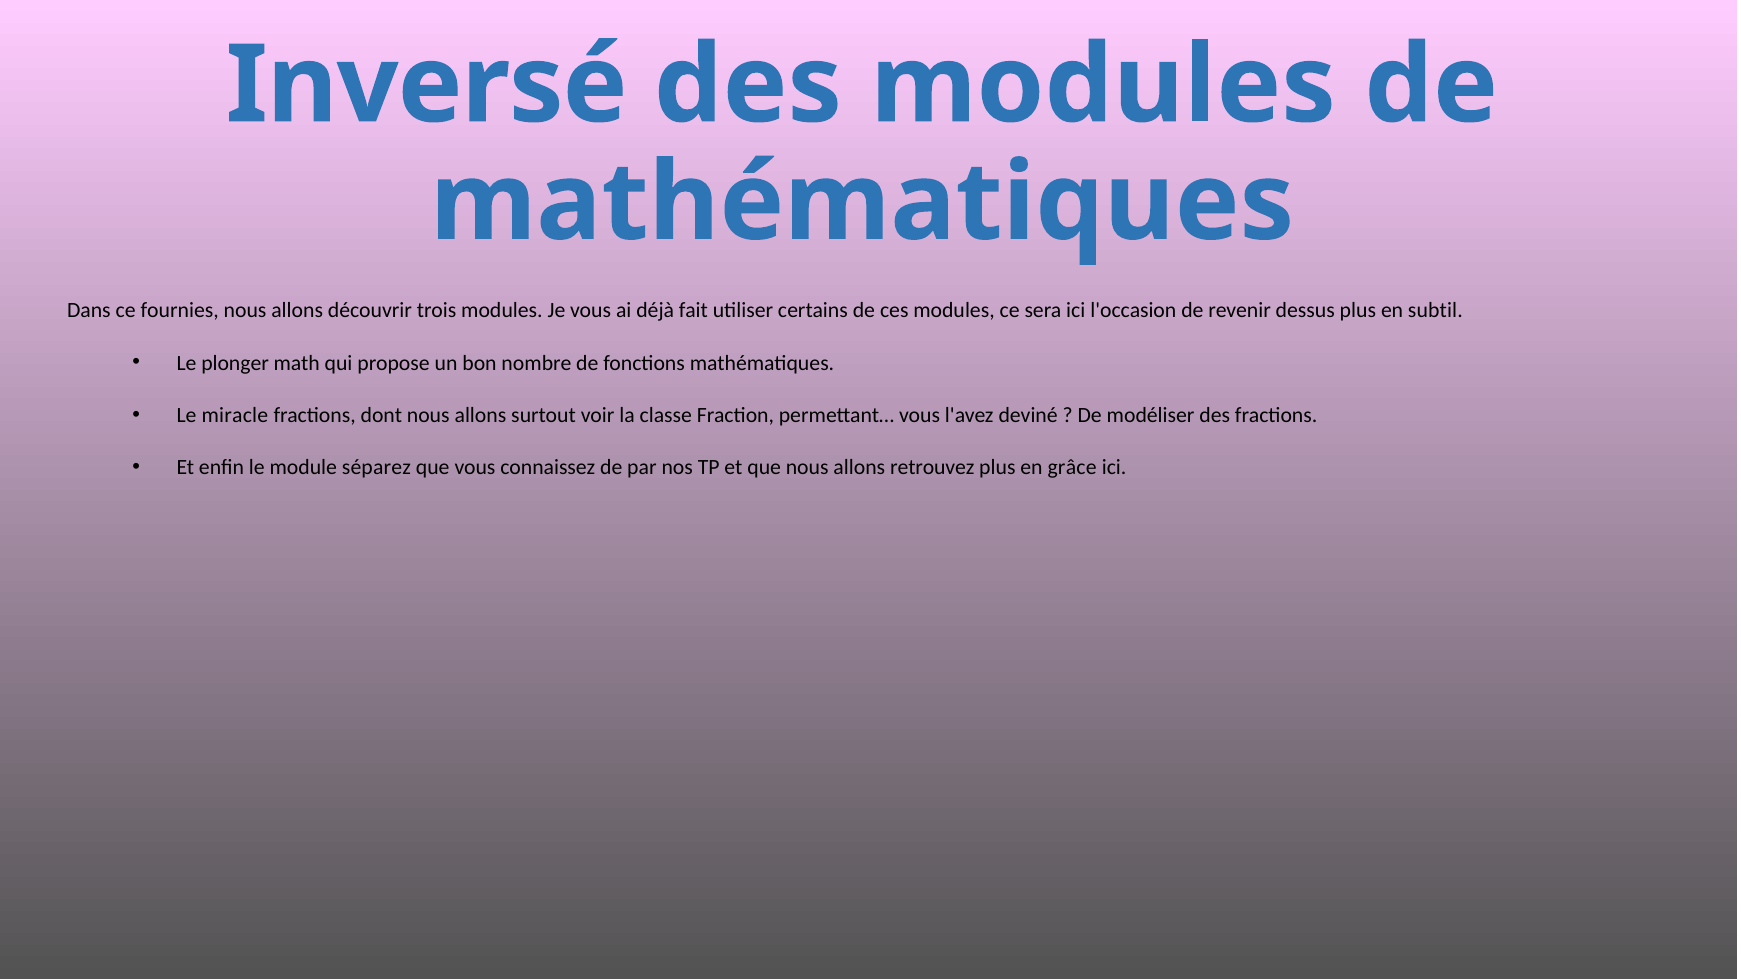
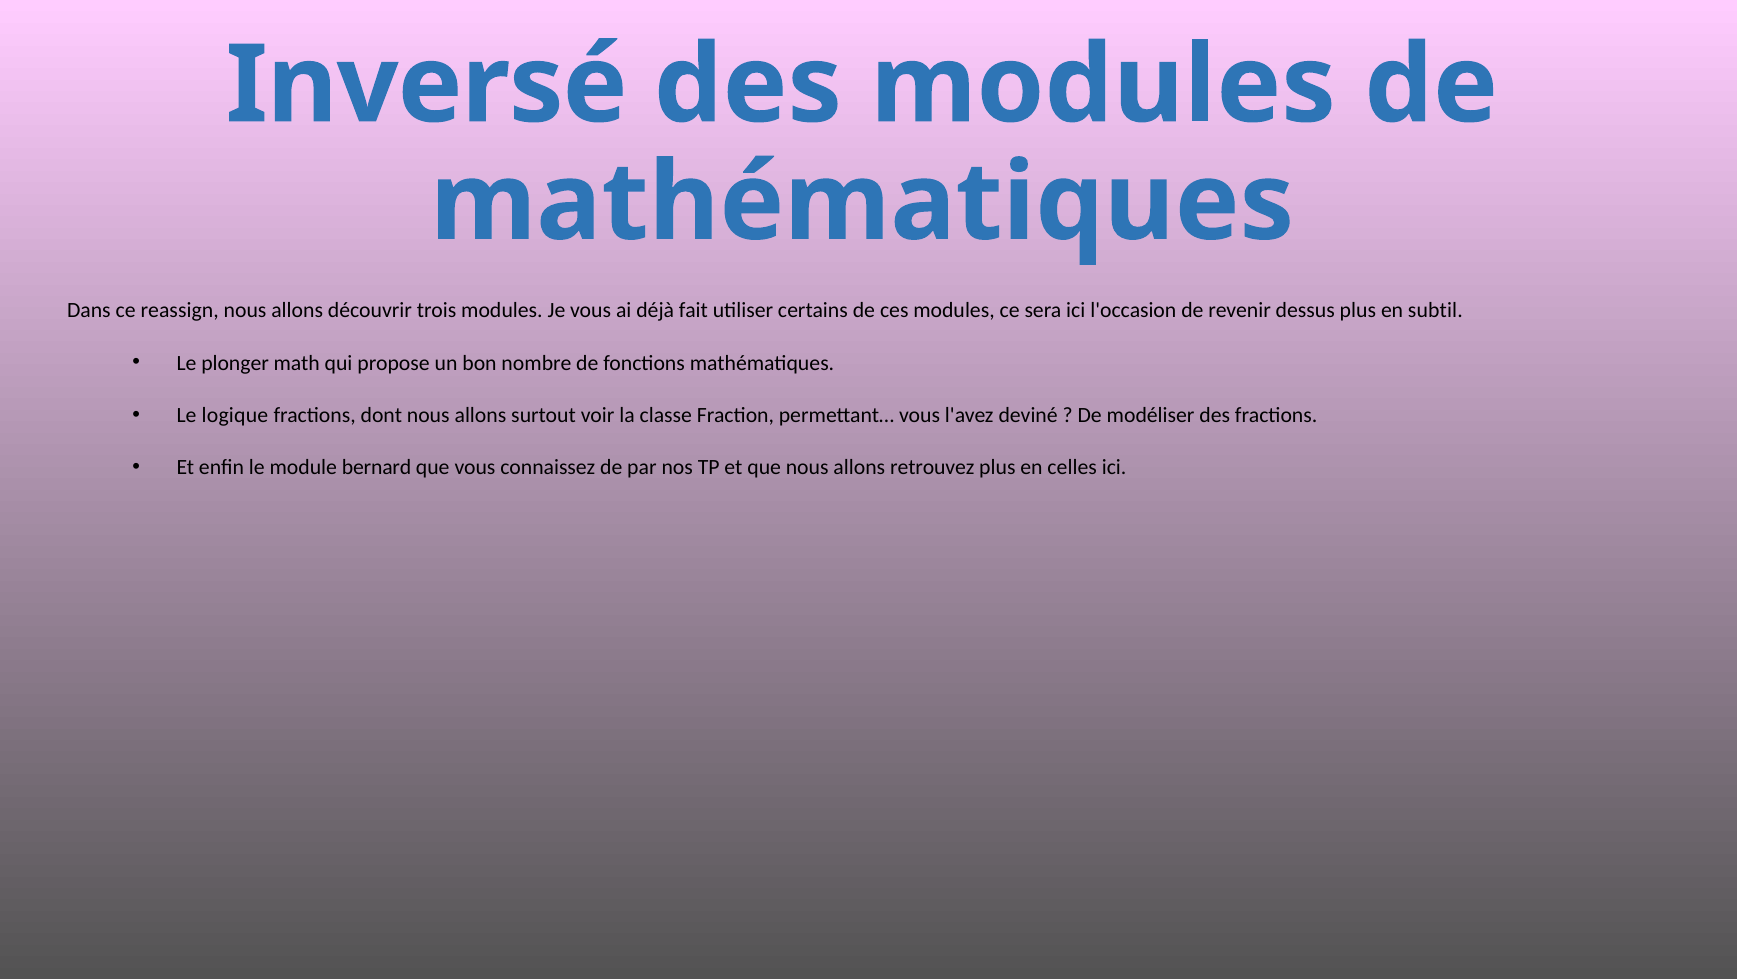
fournies: fournies -> reassign (180, 311)
miracle: miracle -> logique (235, 415)
séparez: séparez -> bernard (377, 467)
grâce: grâce -> celles (1072, 467)
